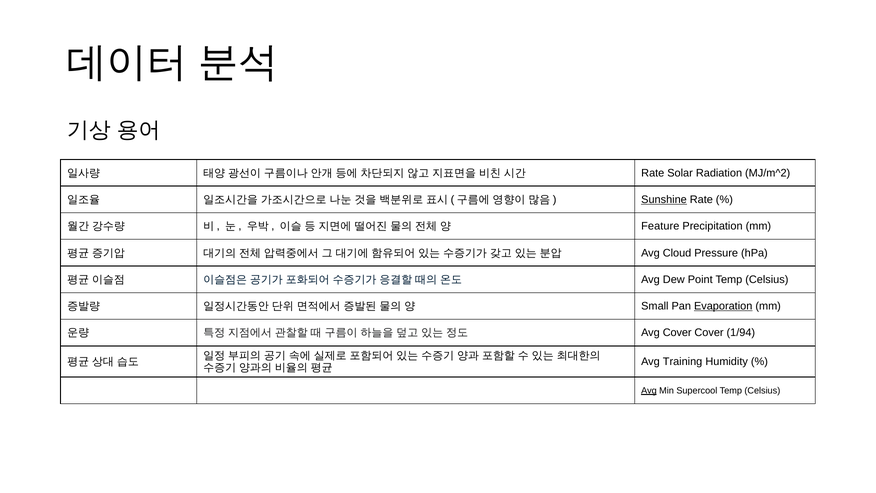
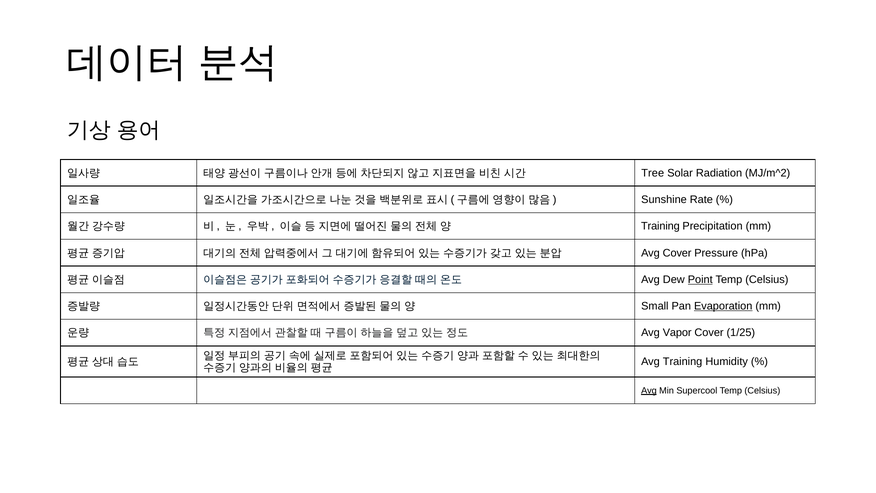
Rate: Rate -> Tree (653, 173)
Sunshine underline: present -> none (664, 199)
Feature: Feature -> Training (660, 226)
Avg Cloud: Cloud -> Cover (677, 253)
Point underline: none -> present (700, 279)
Avg Cover: Cover -> Vapor (677, 333)
1/94: 1/94 -> 1/25 (741, 333)
